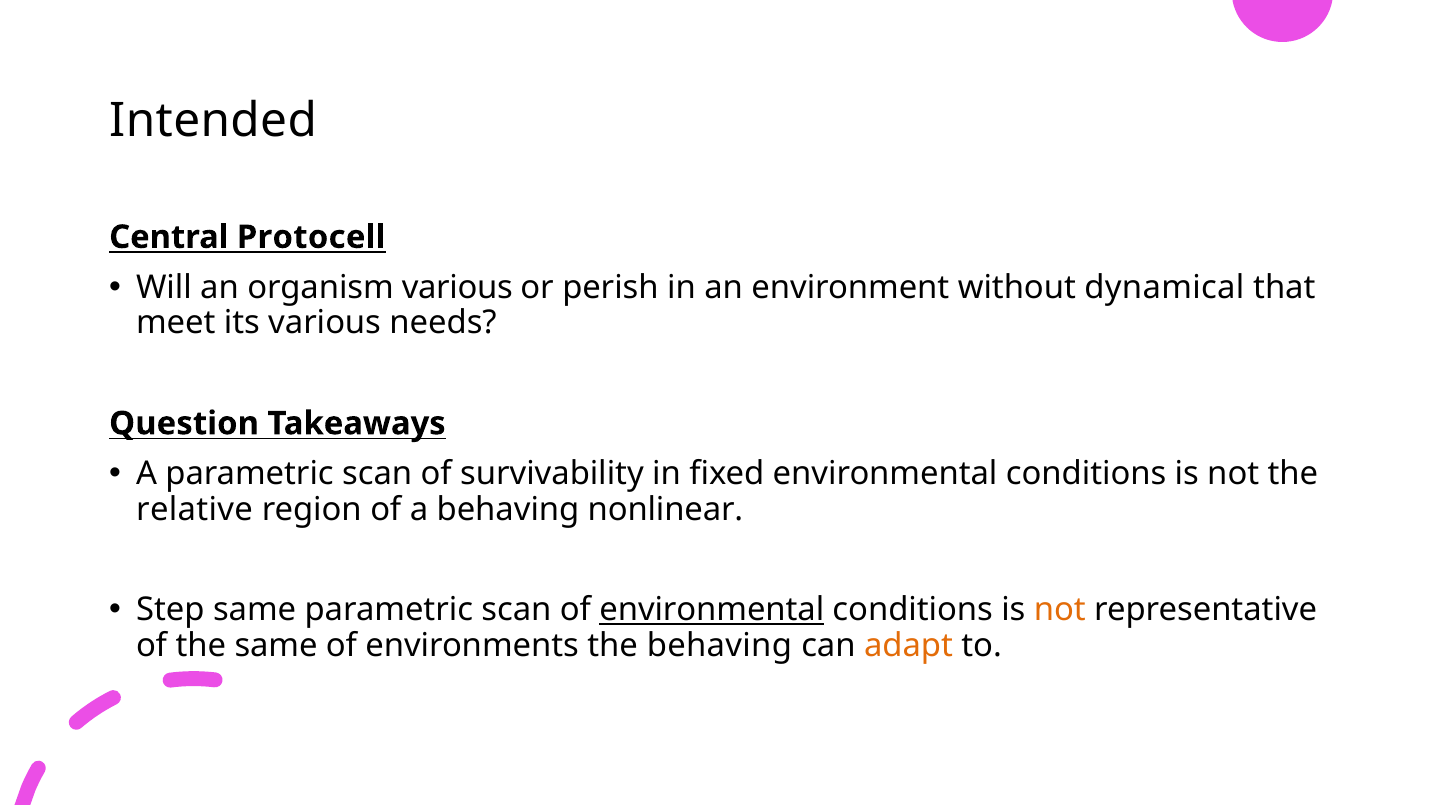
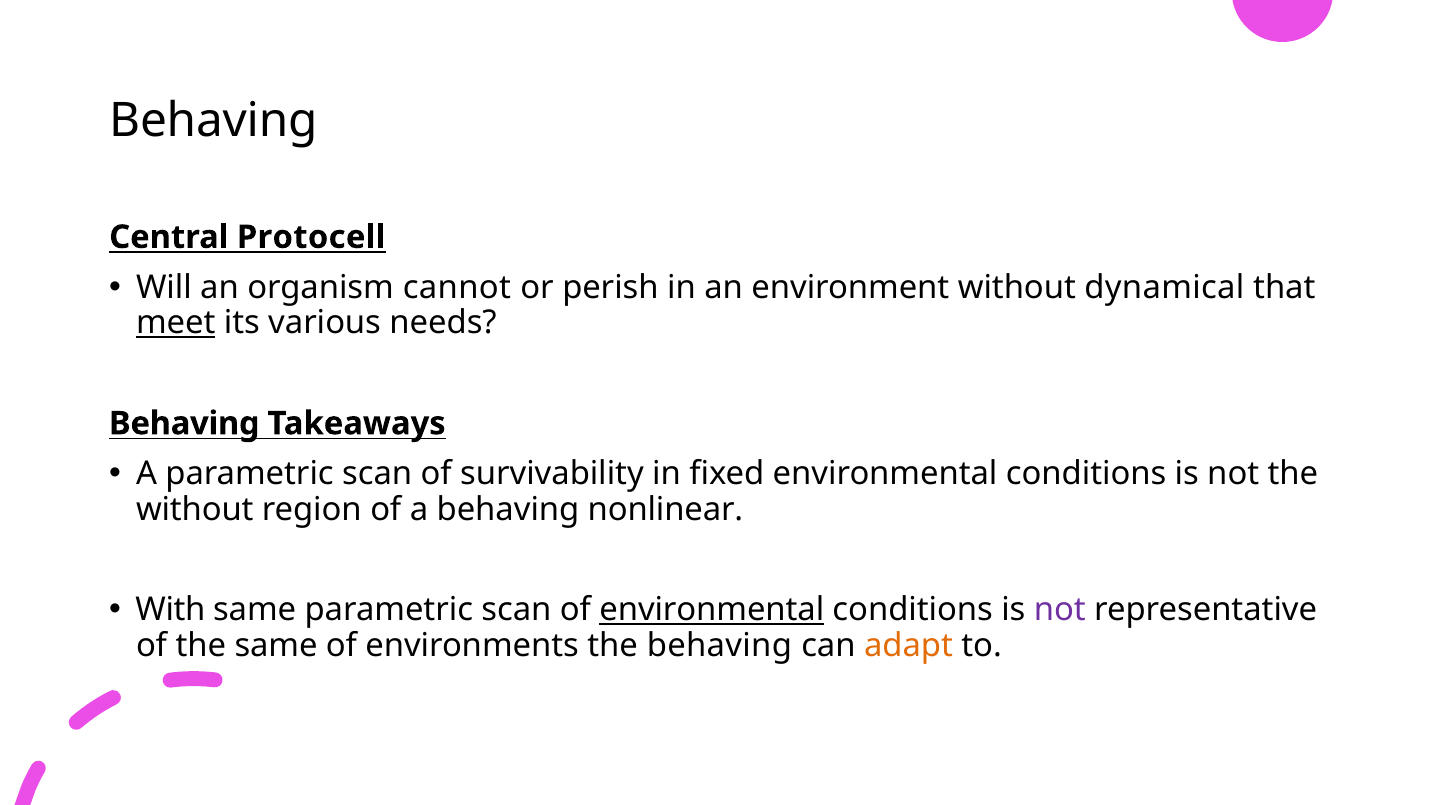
Intended: Intended -> Behaving (213, 120)
organism various: various -> cannot (457, 288)
meet underline: none -> present (176, 323)
Question: Question -> Behaving (184, 424)
relative: relative -> without (195, 510)
Step: Step -> With (170, 610)
not colour: orange -> purple (1060, 610)
